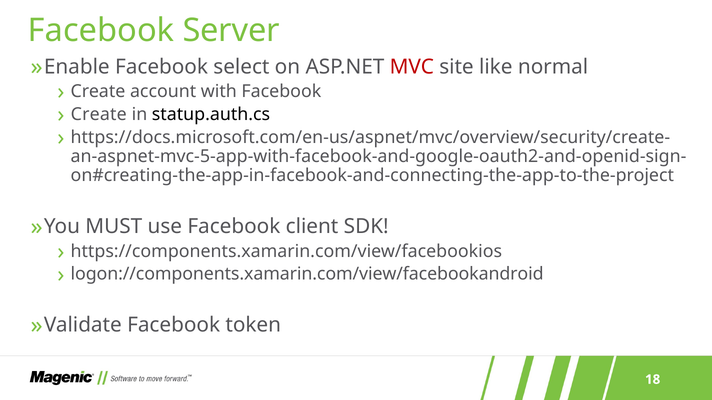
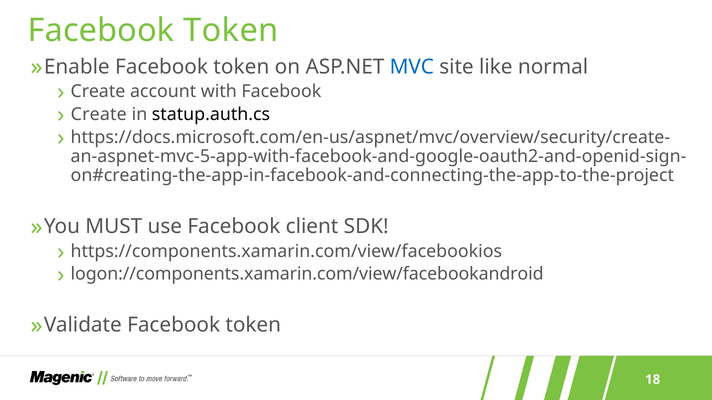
Server: Server -> Token (231, 30)
select: select -> token (241, 67)
MVC colour: red -> blue (412, 67)
